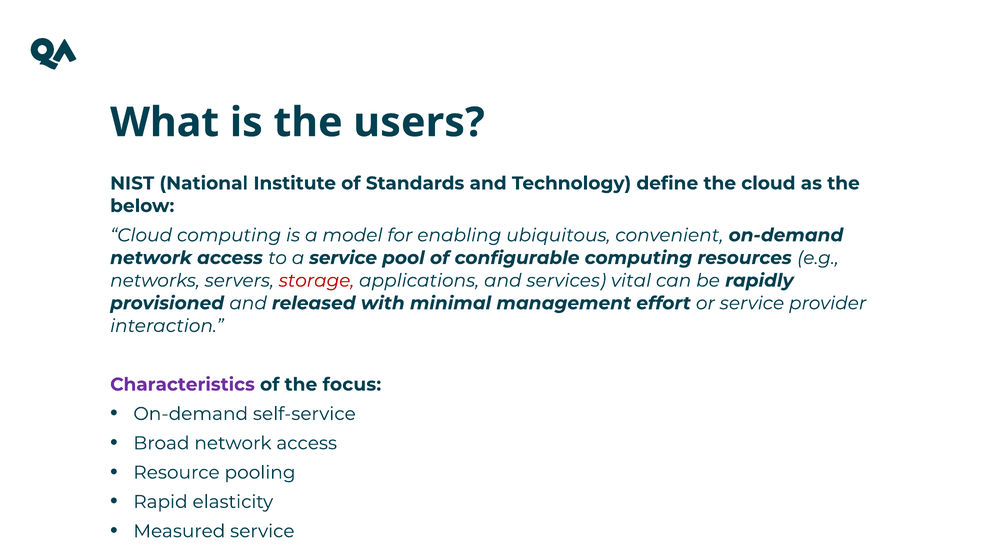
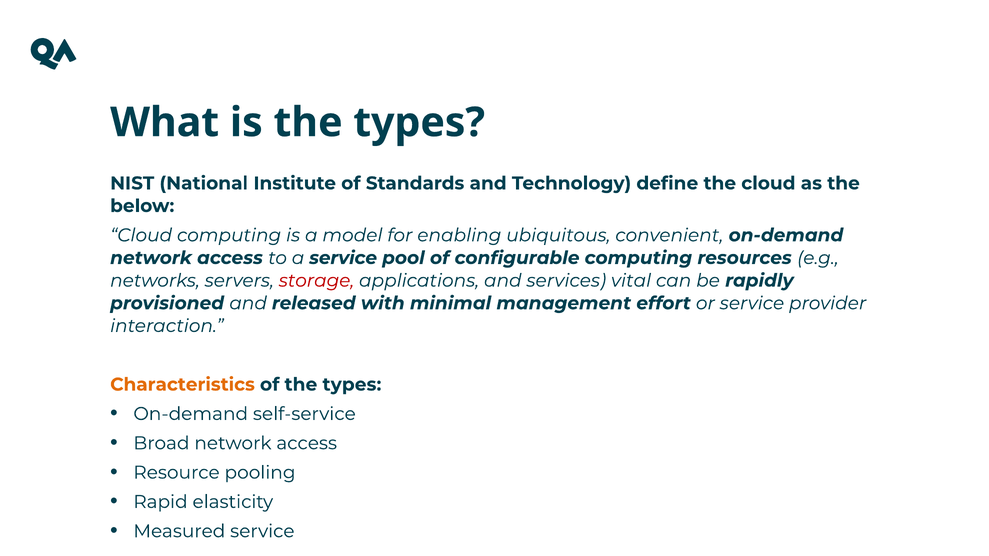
is the users: users -> types (419, 123)
Characteristics colour: purple -> orange (183, 385)
of the focus: focus -> types (352, 385)
